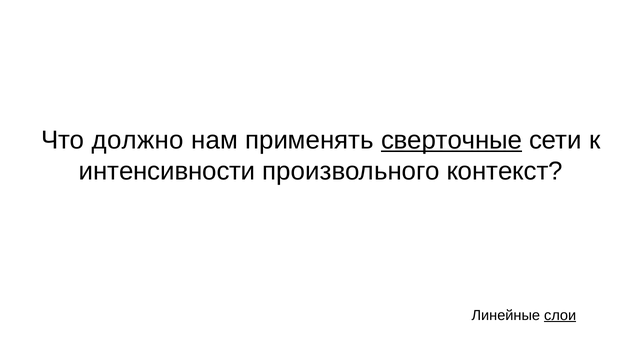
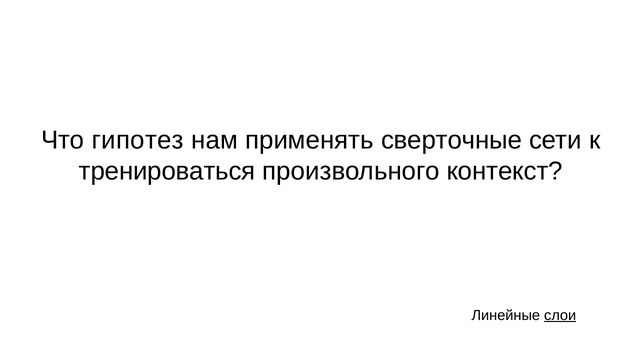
должно: должно -> гипотез (138, 140)
сверточные underline: present -> none (452, 140)
интенсивности: интенсивности -> тренироваться (167, 171)
